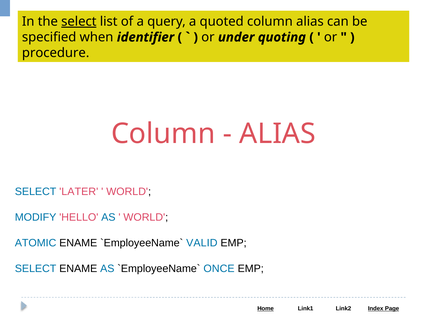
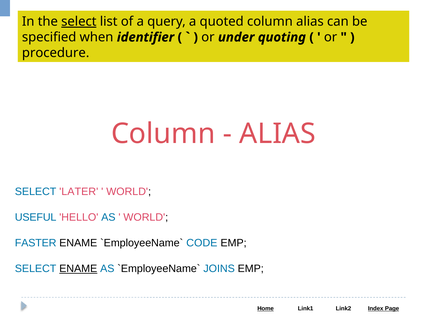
MODIFY: MODIFY -> USEFUL (36, 217)
ATOMIC: ATOMIC -> FASTER (36, 242)
VALID: VALID -> CODE (202, 242)
ENAME underline: none -> present (78, 268)
ONCE: ONCE -> JOINS (219, 268)
